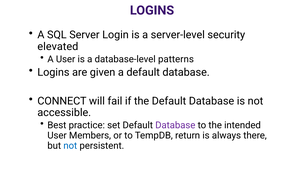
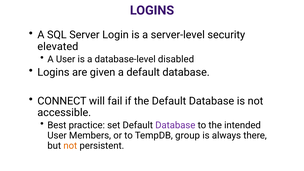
patterns: patterns -> disabled (176, 59)
return: return -> group (188, 135)
not colour: blue -> orange (70, 146)
